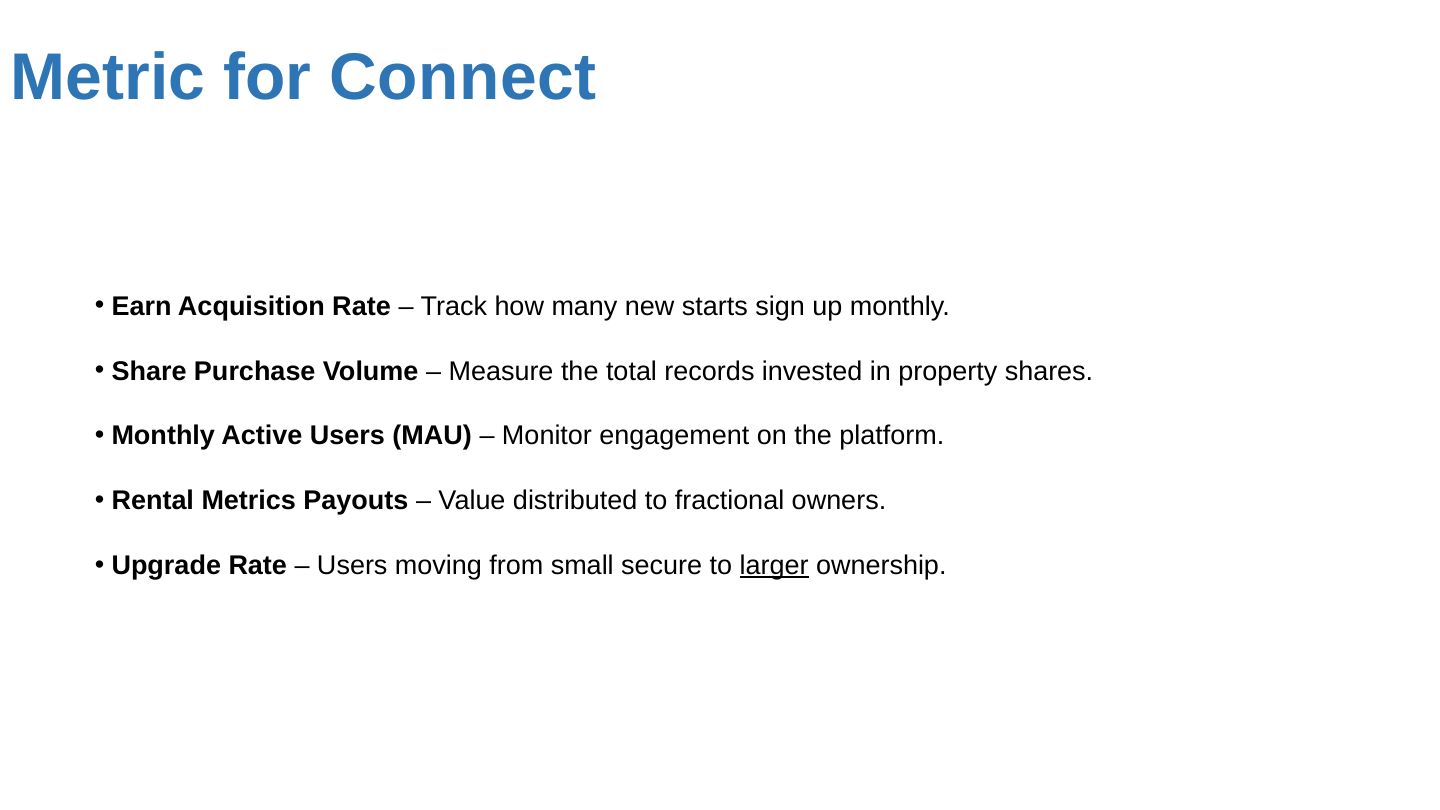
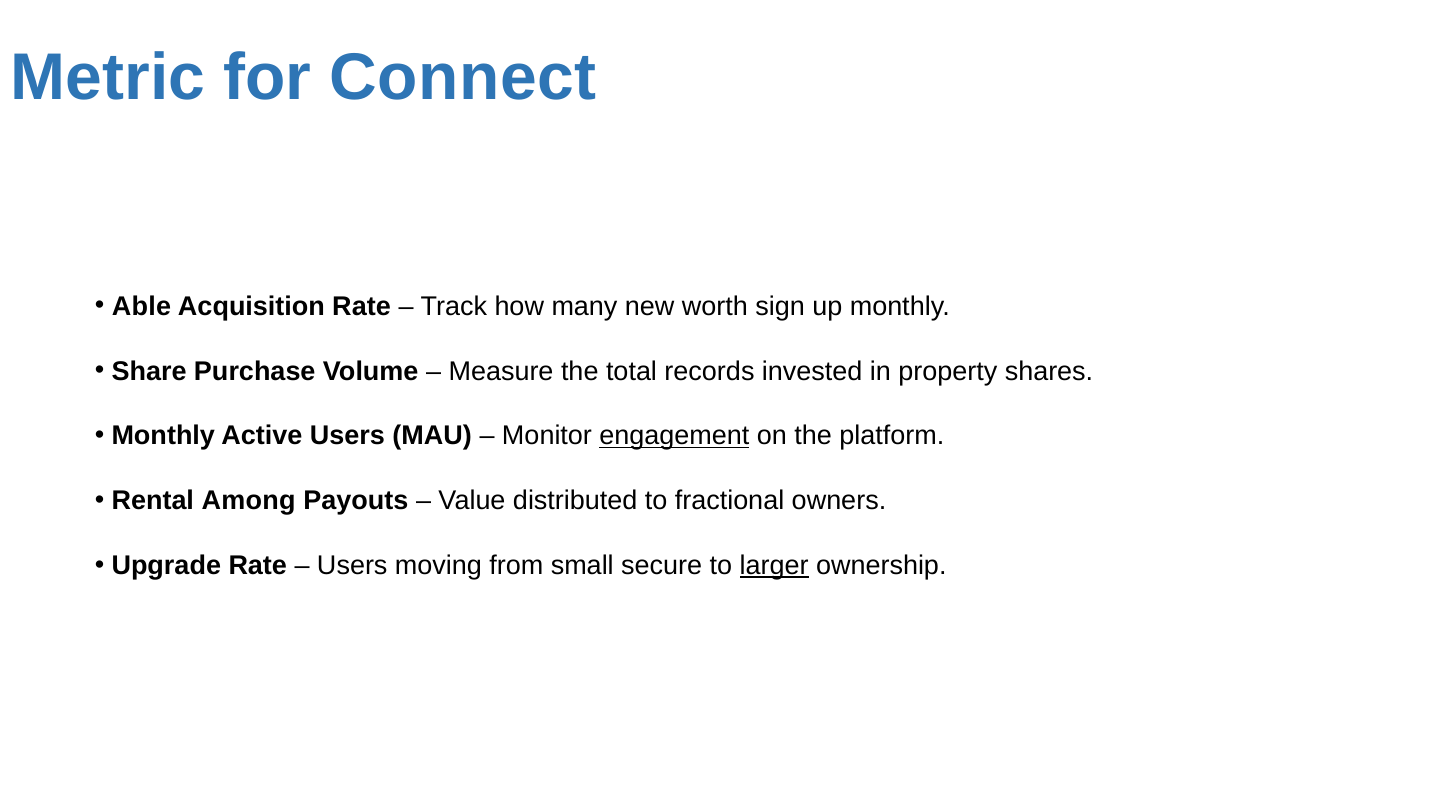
Earn: Earn -> Able (141, 306)
starts: starts -> worth (715, 306)
engagement underline: none -> present (674, 436)
Metrics: Metrics -> Among (249, 501)
